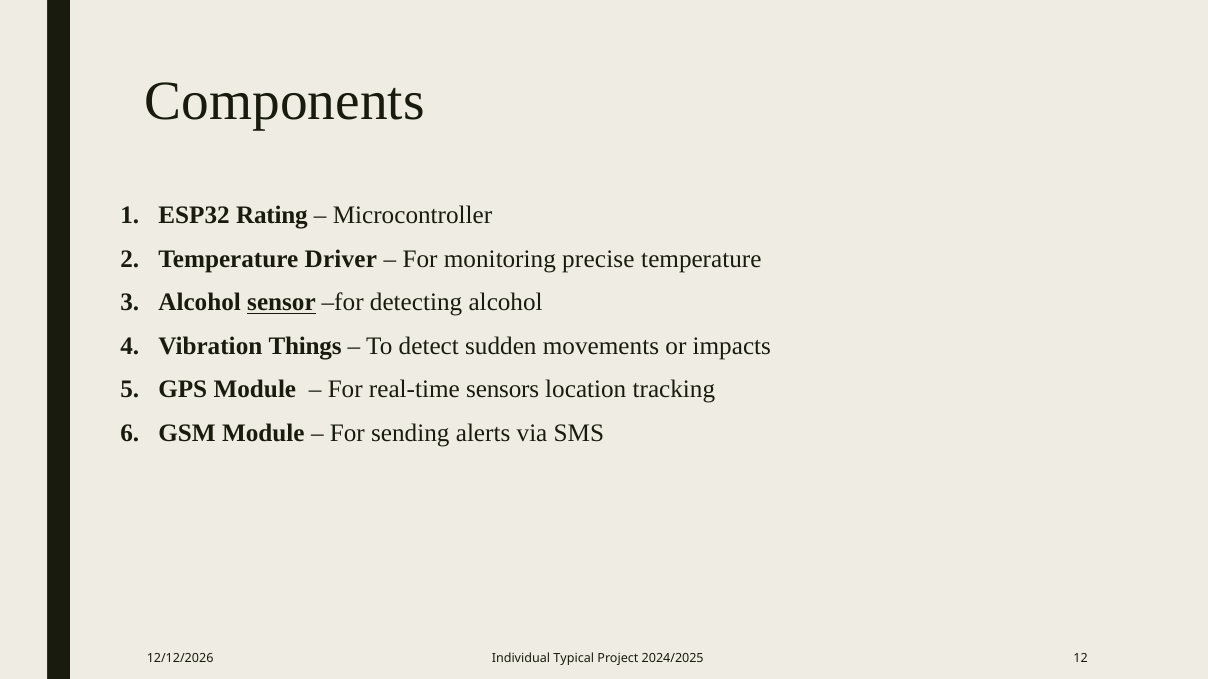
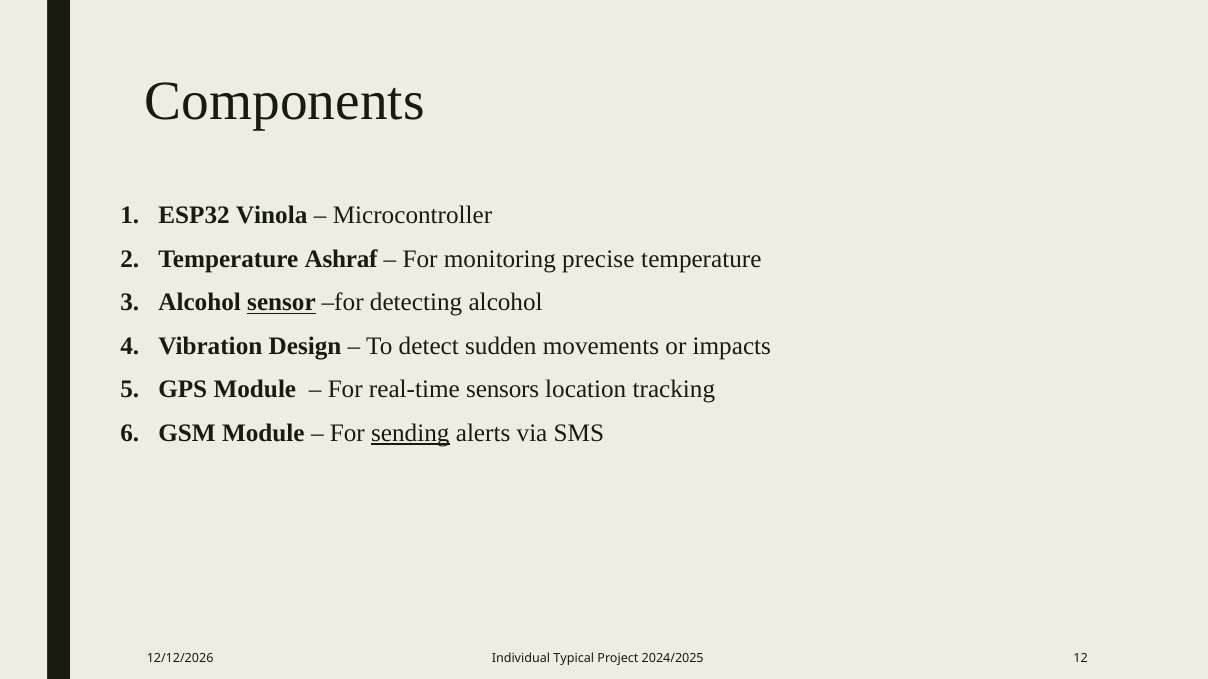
Rating: Rating -> Vinola (272, 216)
Driver: Driver -> Ashraf (341, 259)
Things: Things -> Design (305, 346)
sending underline: none -> present (410, 434)
